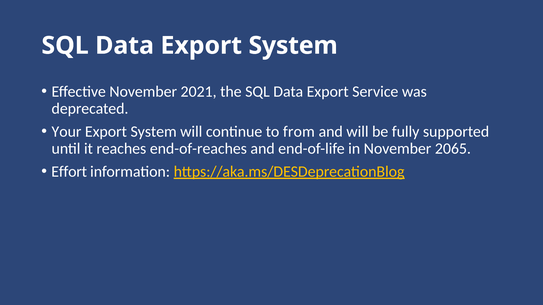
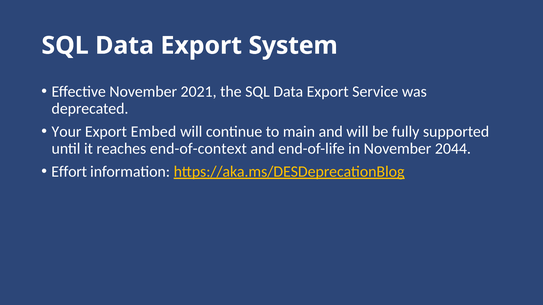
System: System -> Embed (153, 132)
from: from -> main (299, 132)
end-of-reaches: end-of-reaches -> end-of-context (198, 149)
2065: 2065 -> 2044 (453, 149)
